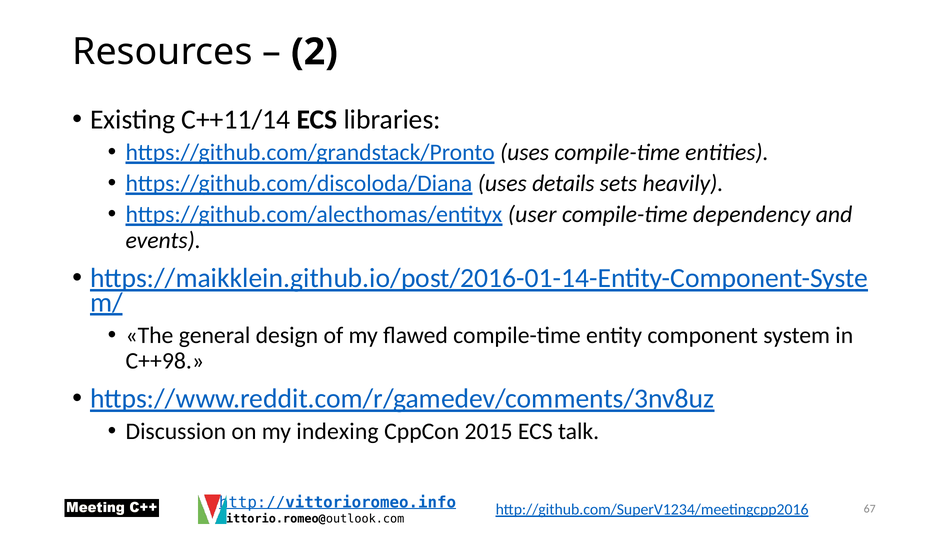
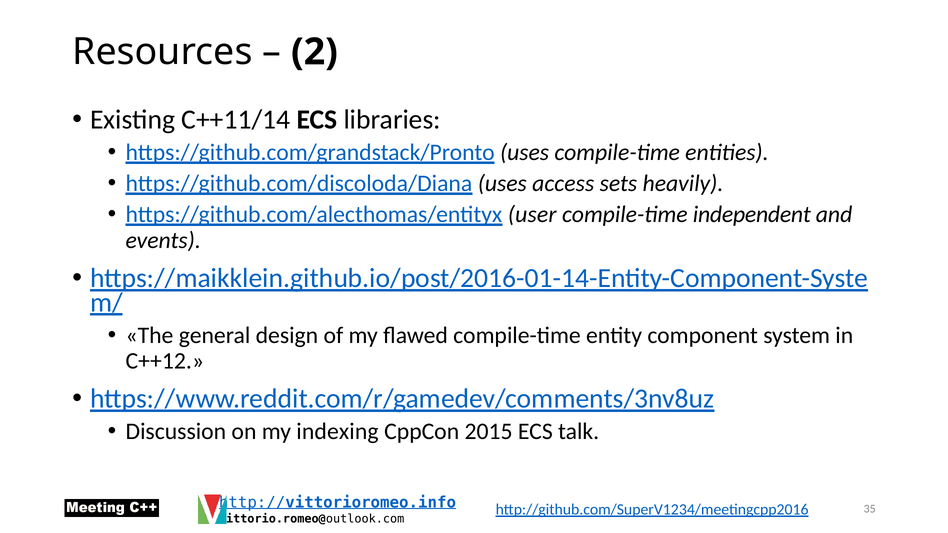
details: details -> access (563, 184)
dependency: dependency -> independent (752, 215)
C++98: C++98 -> C++12 (165, 361)
67: 67 -> 35 (870, 509)
